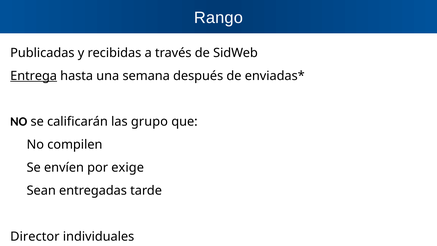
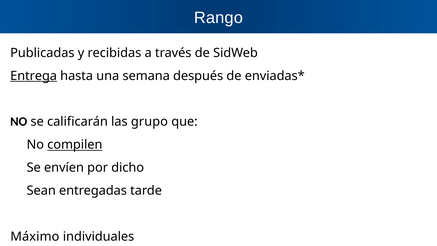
compilen underline: none -> present (75, 145)
exige: exige -> dicho (128, 168)
Director: Director -> Máximo (35, 236)
